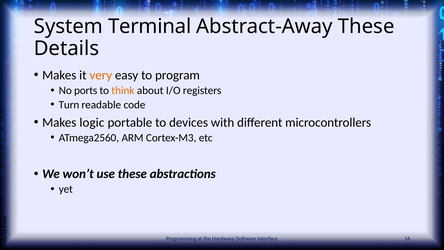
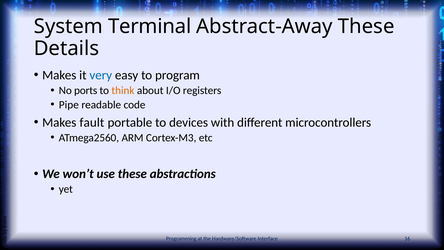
very colour: orange -> blue (101, 75)
Turn: Turn -> Pipe (69, 105)
logic: logic -> fault (92, 122)
